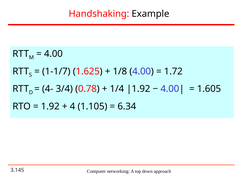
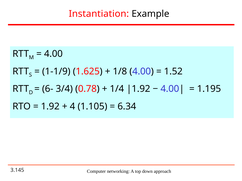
Handshaking: Handshaking -> Instantiation (99, 14)
1-1/7: 1-1/7 -> 1-1/9 (56, 72)
1.72: 1.72 -> 1.52 (173, 72)
4-: 4- -> 6- (48, 89)
1.605: 1.605 -> 1.195 (209, 89)
